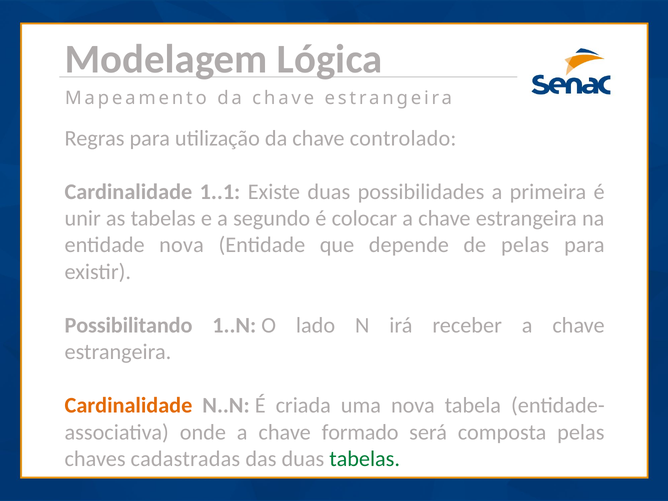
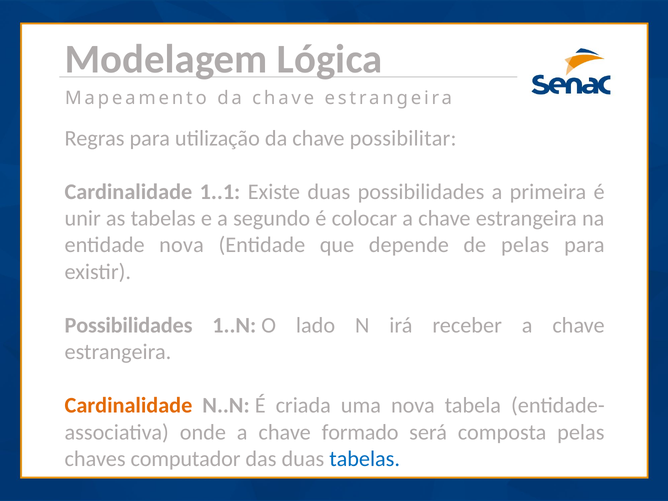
controlado: controlado -> possibilitar (403, 138)
Possibilitando: Possibilitando -> Possibilidades (129, 325)
cadastradas: cadastradas -> computador (186, 459)
tabelas colour: green -> blue (365, 459)
